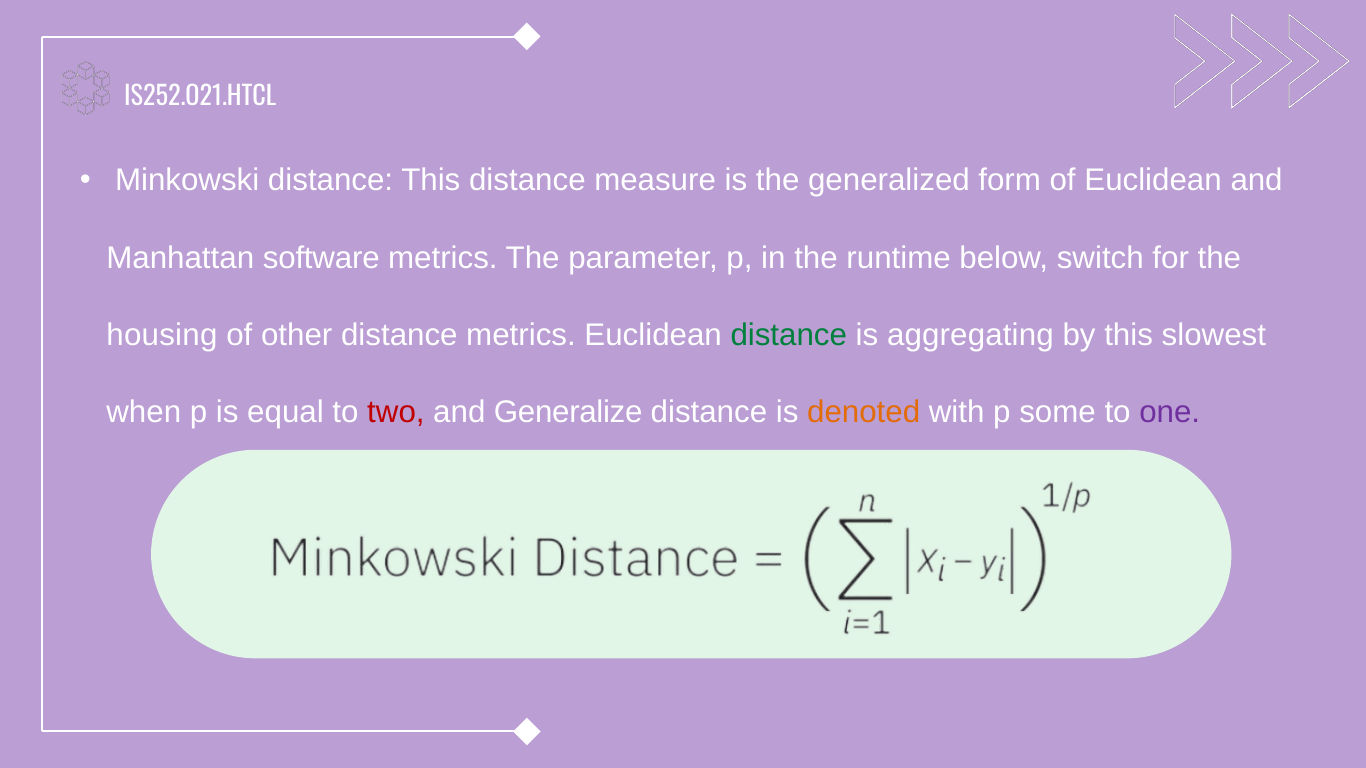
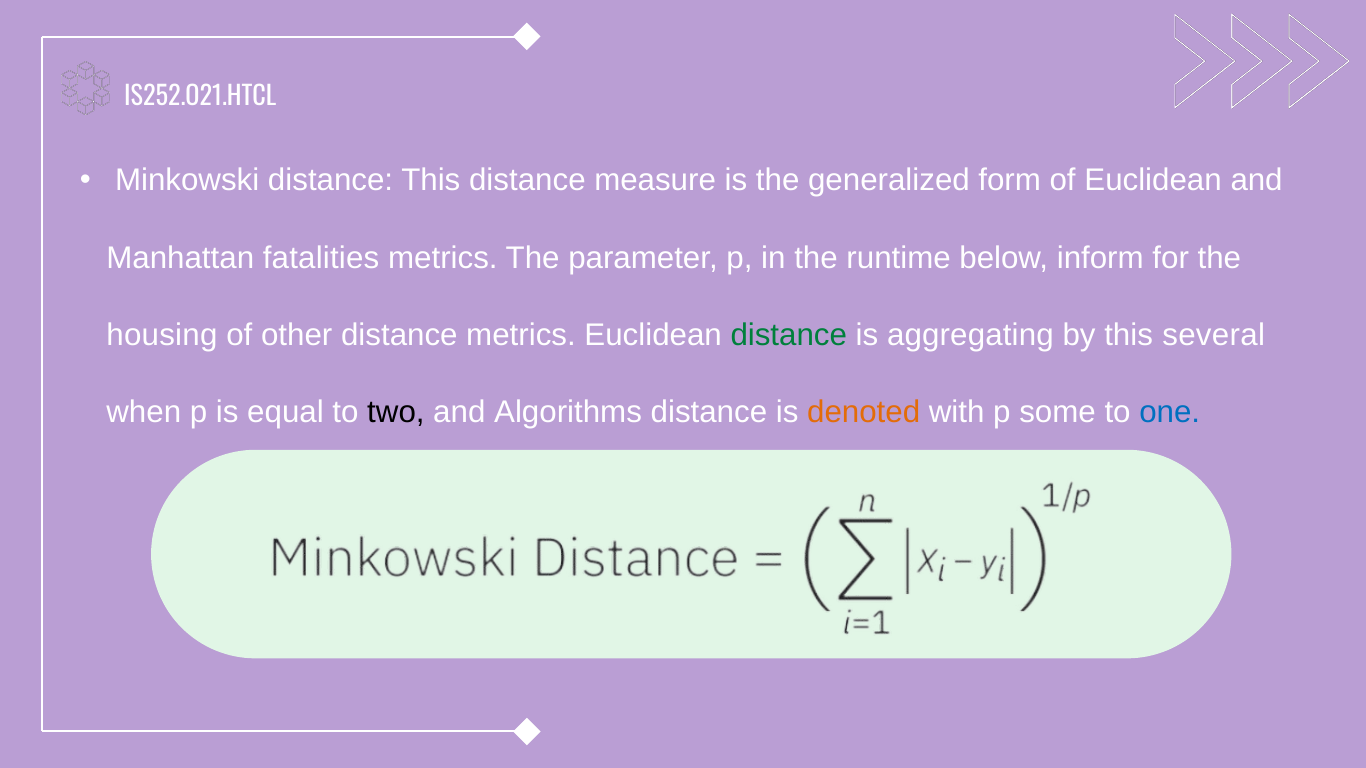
software: software -> fatalities (321, 258)
switch: switch -> inform (1100, 258)
slowest: slowest -> several (1214, 335)
two colour: red -> black (396, 413)
Generalize: Generalize -> Algorithms (568, 413)
one colour: purple -> blue (1170, 413)
